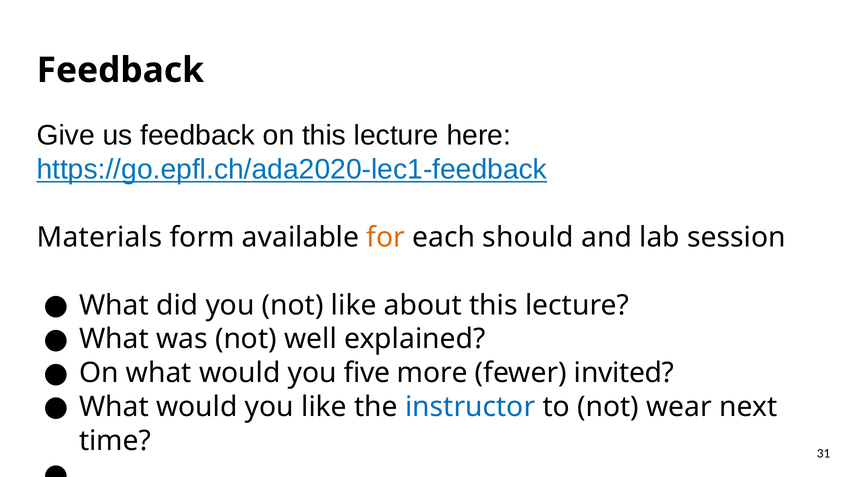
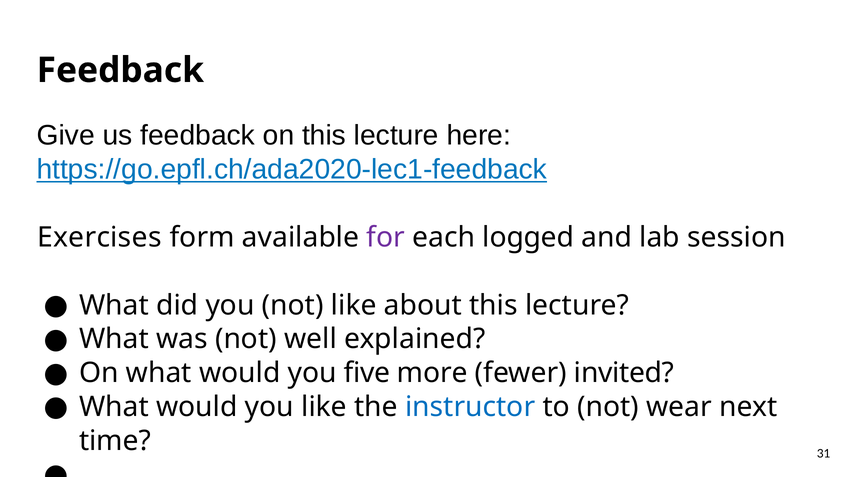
Materials: Materials -> Exercises (99, 237)
for colour: orange -> purple (386, 237)
should: should -> logged (528, 237)
